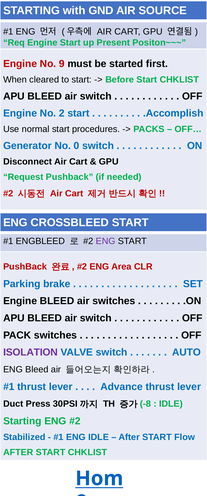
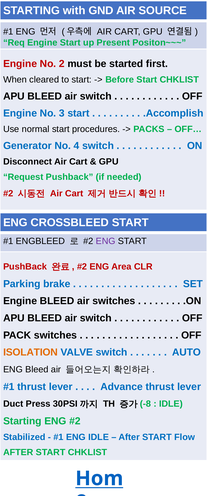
9: 9 -> 2 (62, 64)
2: 2 -> 3 (62, 113)
0: 0 -> 4 (76, 145)
ISOLATION colour: purple -> orange (31, 352)
